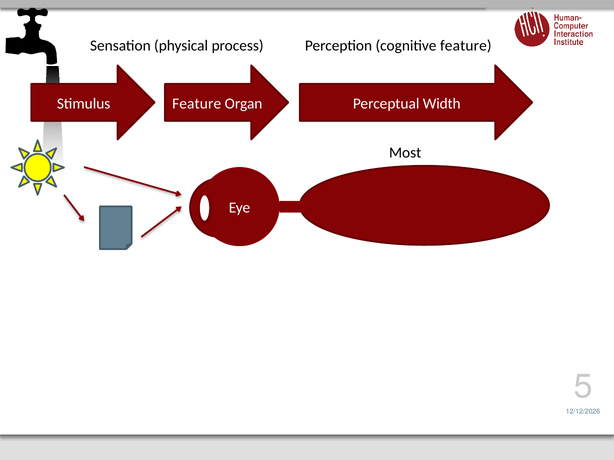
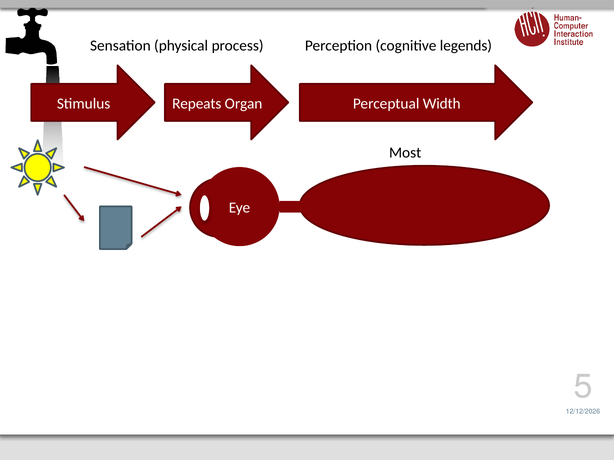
cognitive feature: feature -> legends (466, 46)
Stimulus Feature: Feature -> Repeats (197, 104)
